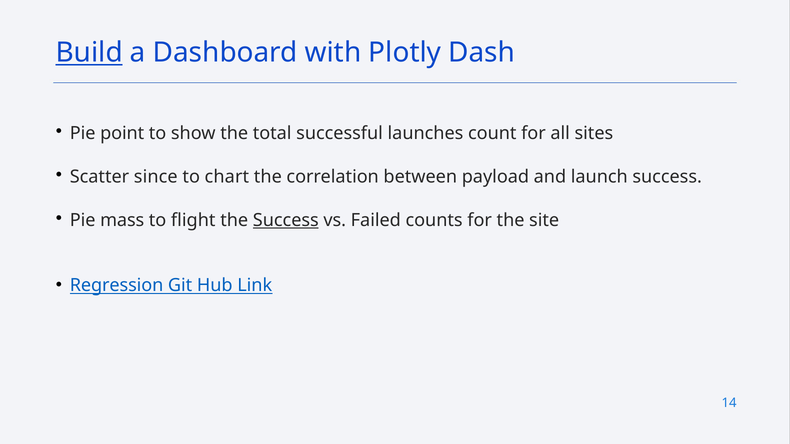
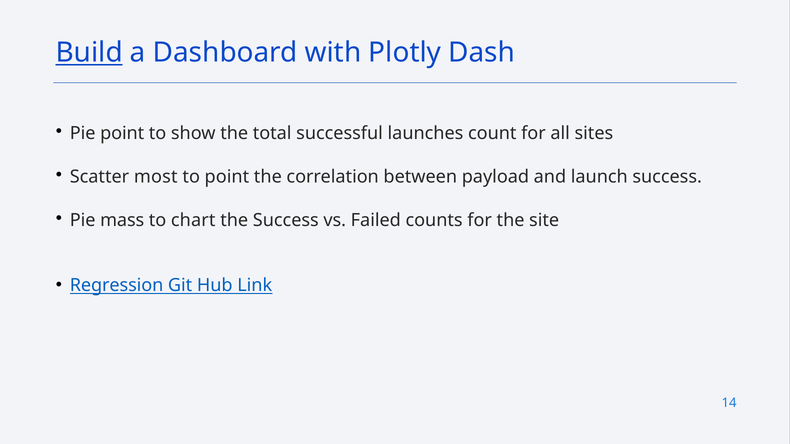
since: since -> most (156, 177)
to chart: chart -> point (227, 177)
flight: flight -> chart (193, 220)
Success underline: present -> none (286, 220)
